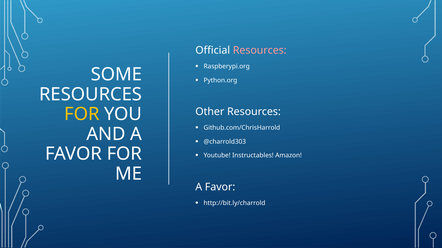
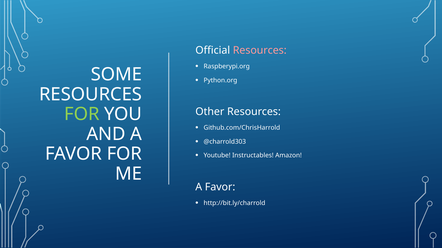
FOR colour: yellow -> light green (82, 115)
